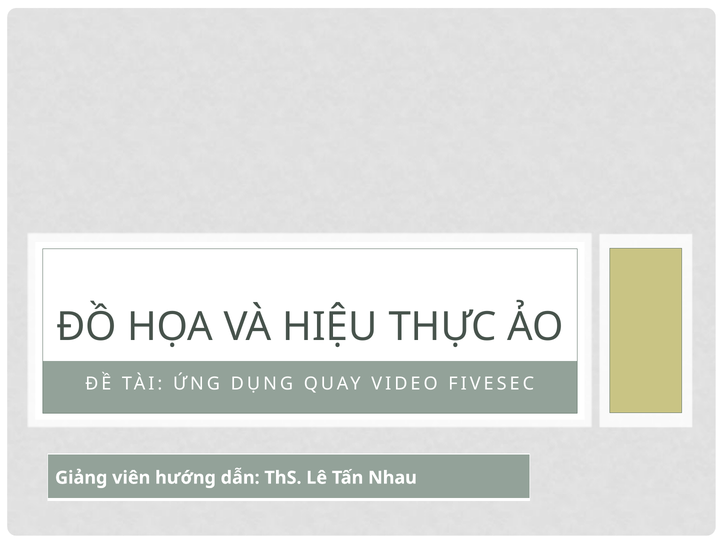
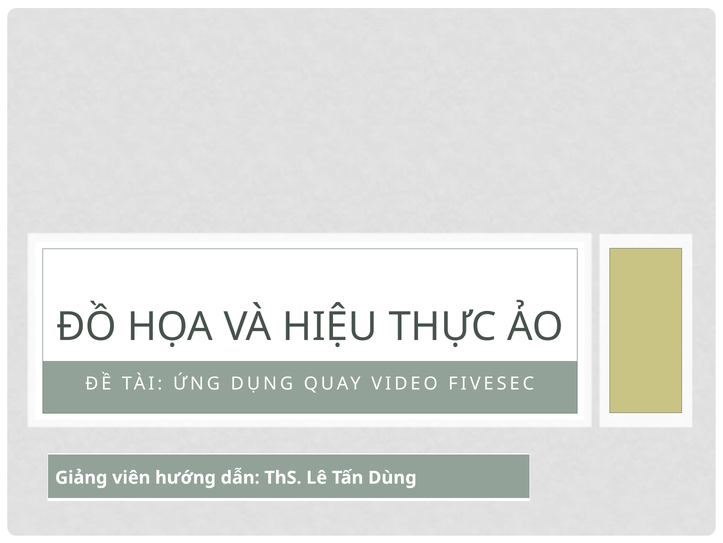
Nhau: Nhau -> Dùng (392, 477)
